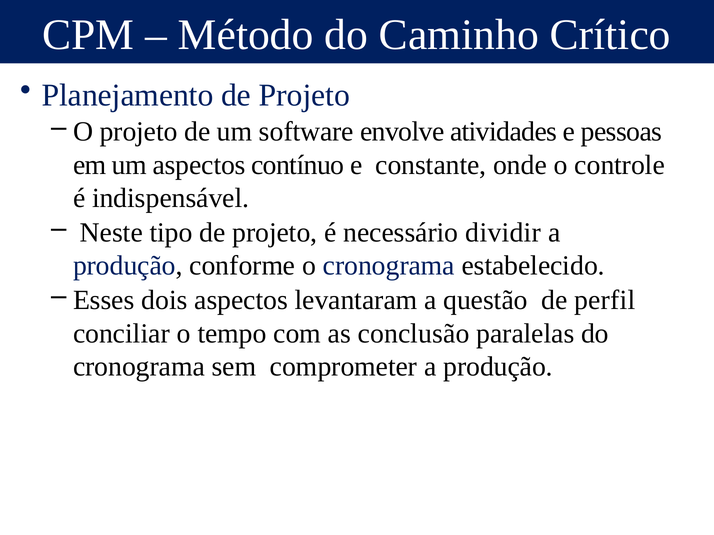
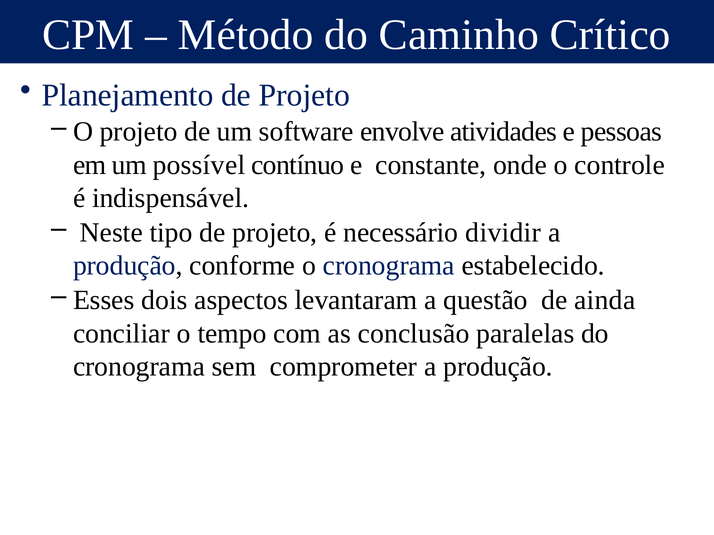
um aspectos: aspectos -> possível (199, 165)
perfil: perfil -> ainda (605, 300)
